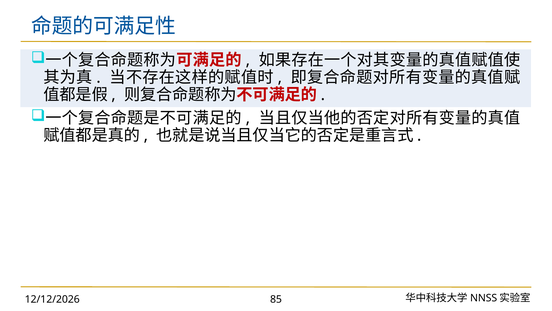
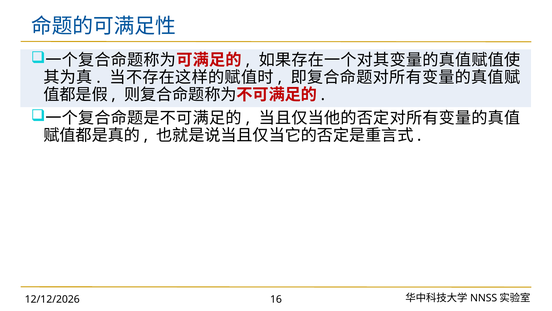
85: 85 -> 16 (276, 299)
